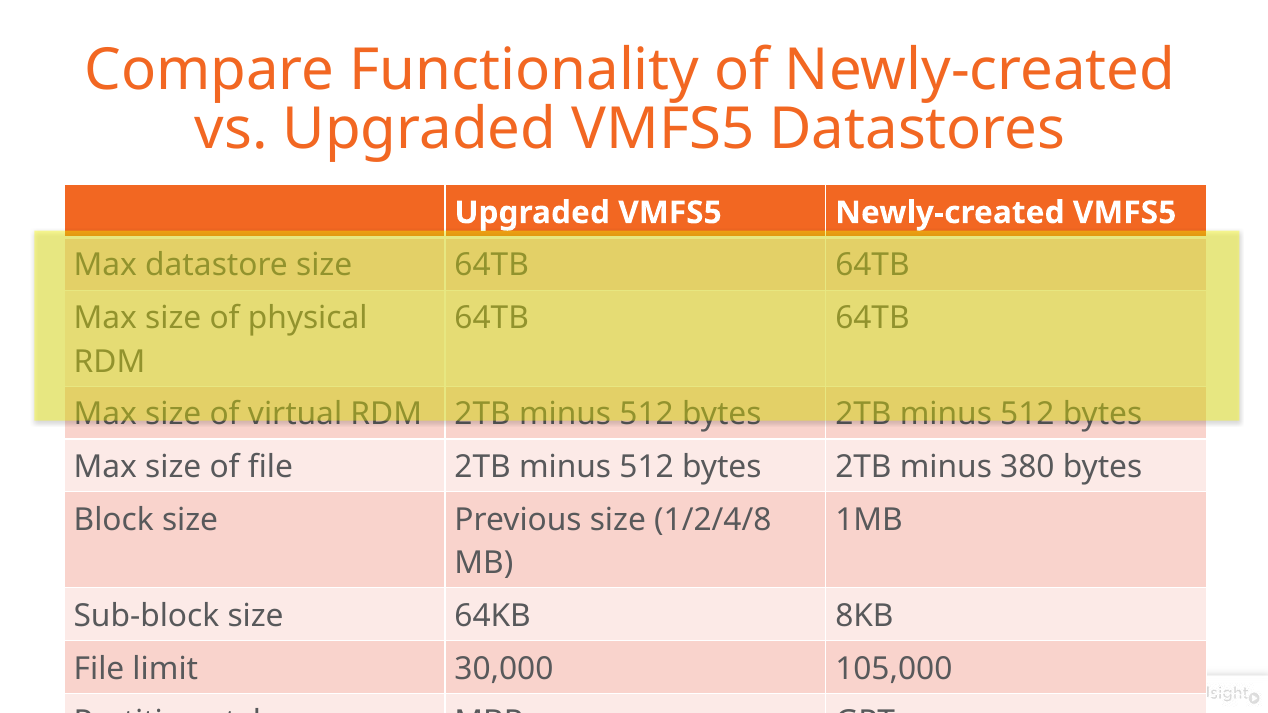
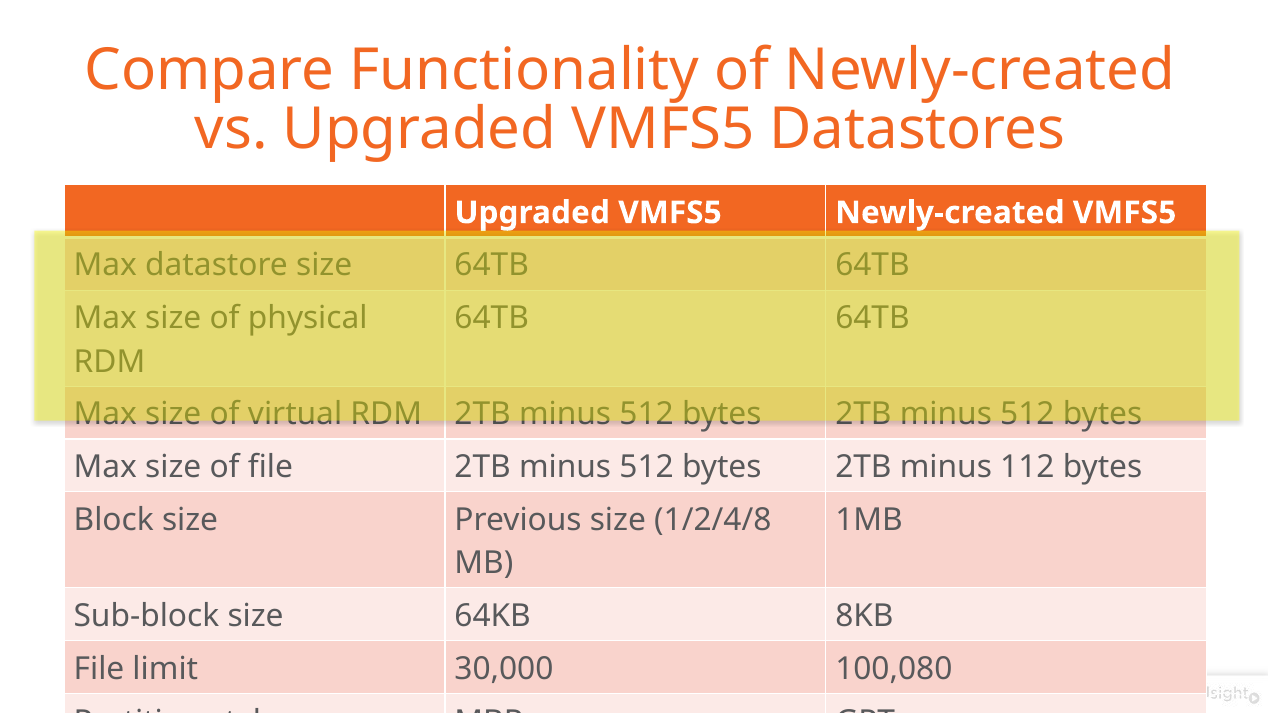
380: 380 -> 112 (1027, 467)
105,000: 105,000 -> 100,080 (894, 669)
